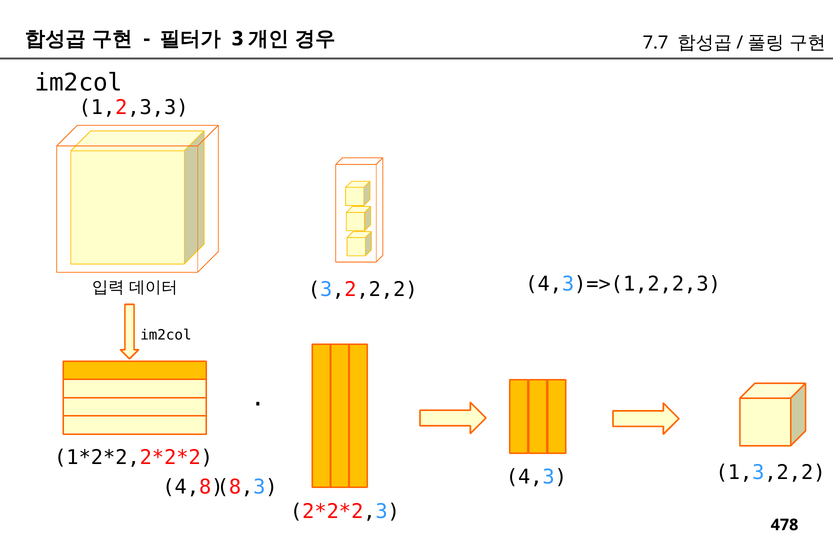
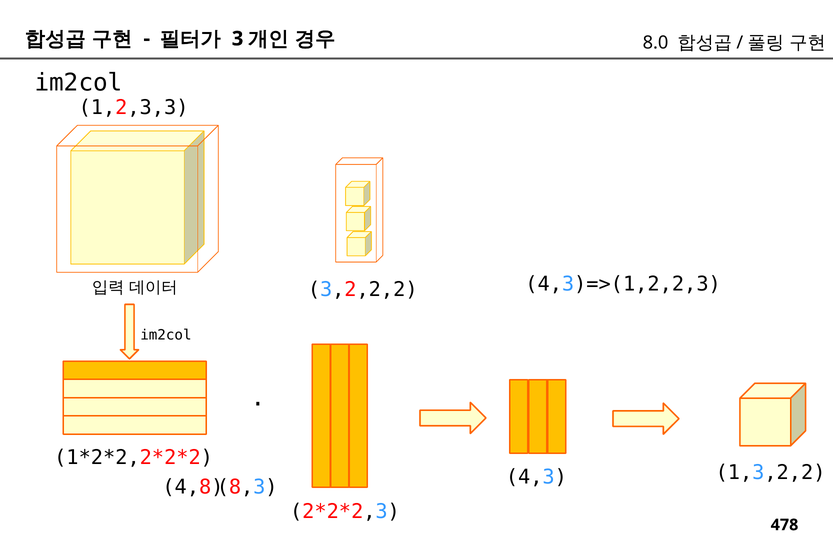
7.7: 7.7 -> 8.0 (655, 43)
